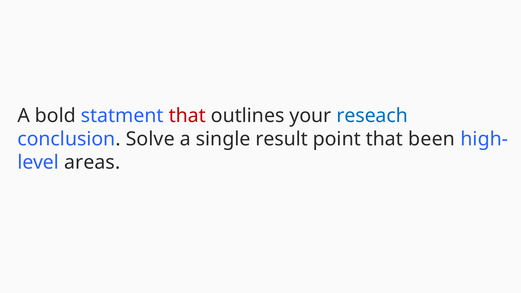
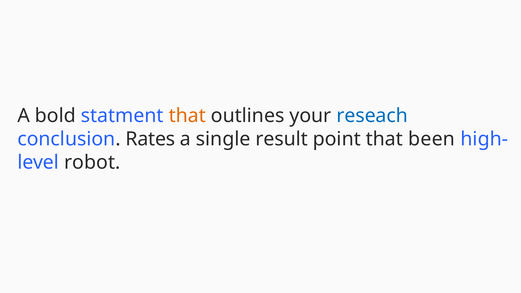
that colour: red -> orange (187, 116)
Solve: Solve -> Rates (150, 139)
areas: areas -> robot (92, 163)
